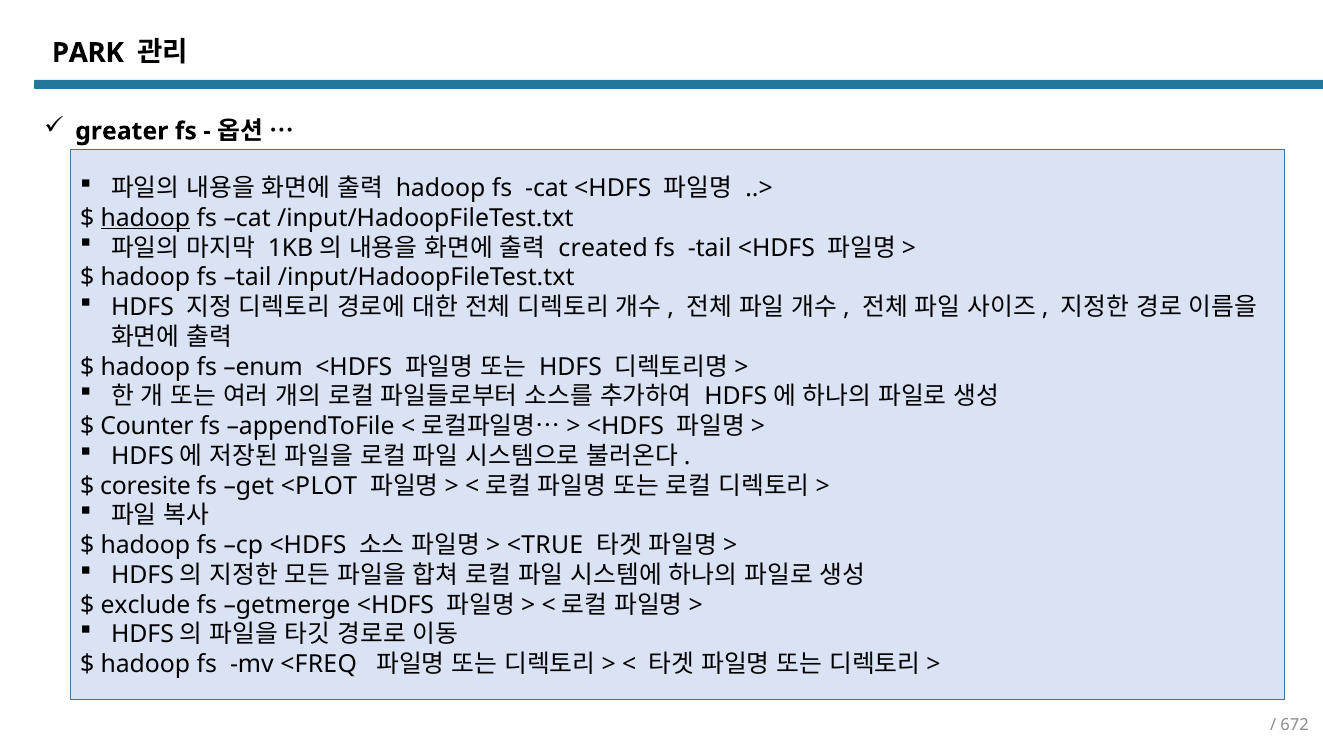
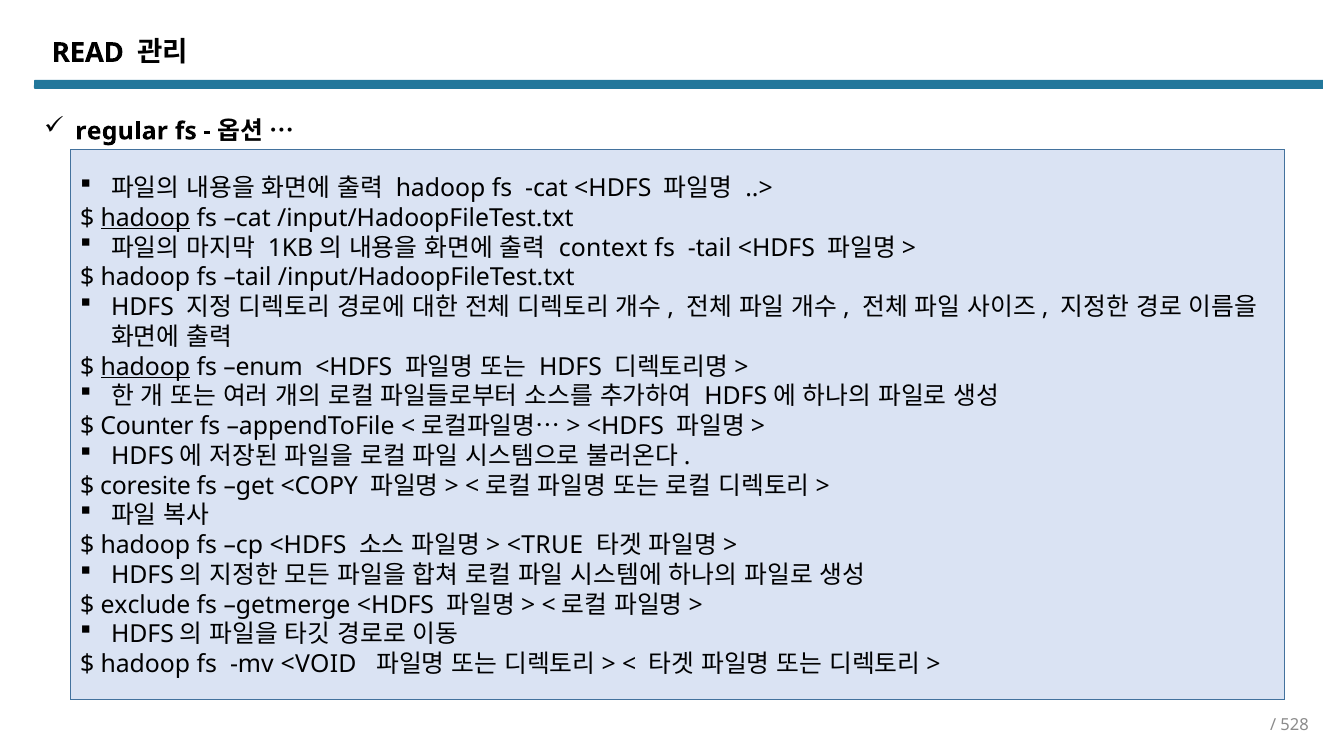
PARK: PARK -> READ (88, 53)
greater: greater -> regular (122, 131)
created: created -> context (603, 248)
hadoop underline: none -> present (145, 367)
<PLOT: <PLOT -> <COPY (319, 486)
<FREQ: <FREQ -> <VOID (319, 665)
672: 672 -> 528 (1295, 725)
